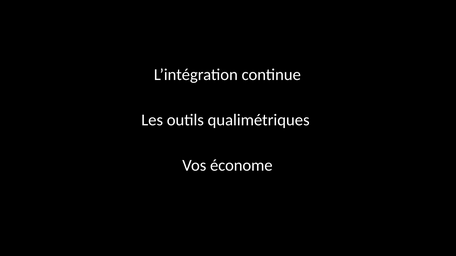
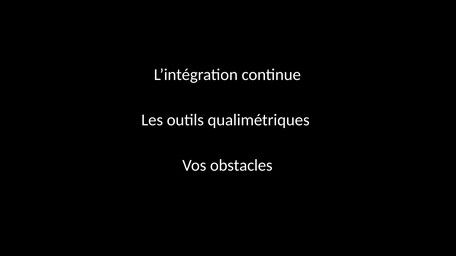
économe: économe -> obstacles (241, 166)
